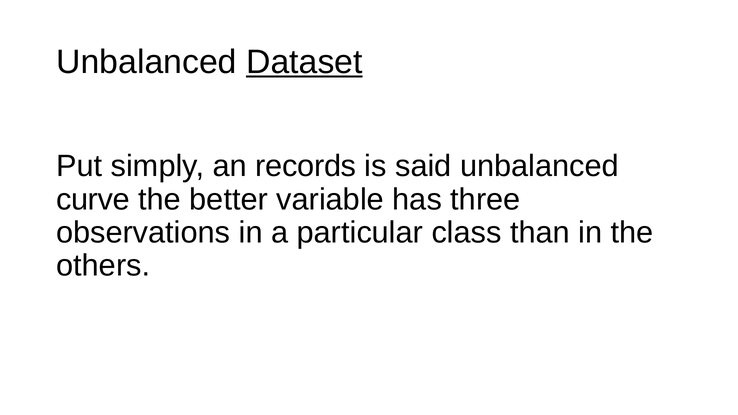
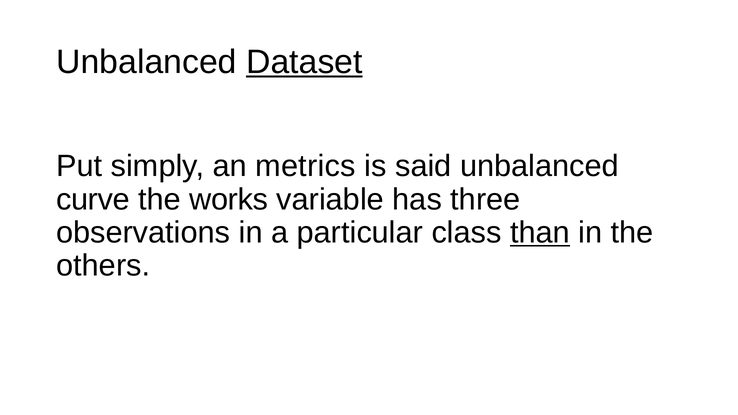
records: records -> metrics (306, 166)
better: better -> works (229, 199)
than underline: none -> present (540, 233)
